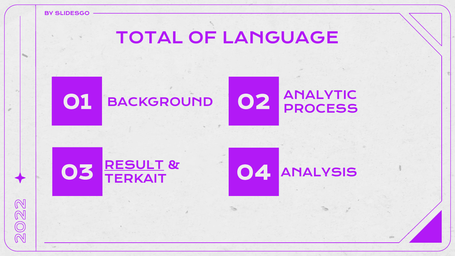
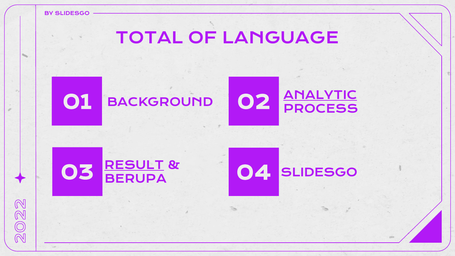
ANALYTIC underline: none -> present (320, 95)
04 ANALYSIS: ANALYSIS -> SLIDESGO (319, 173)
TERKAIT: TERKAIT -> BERUPA (136, 179)
